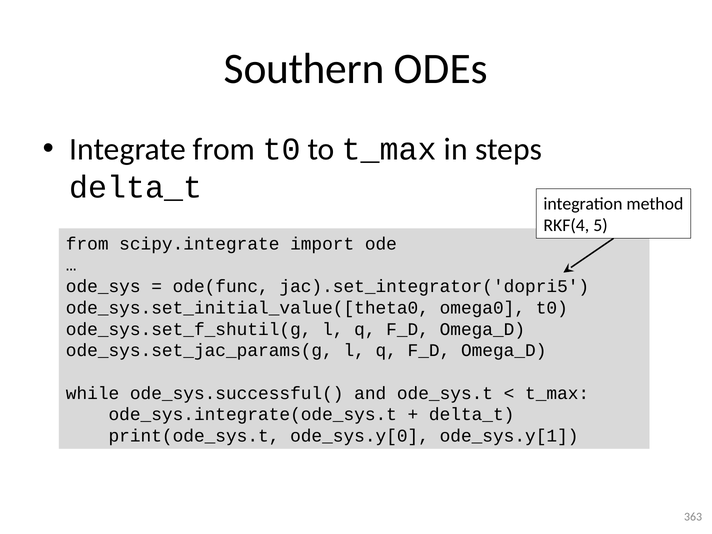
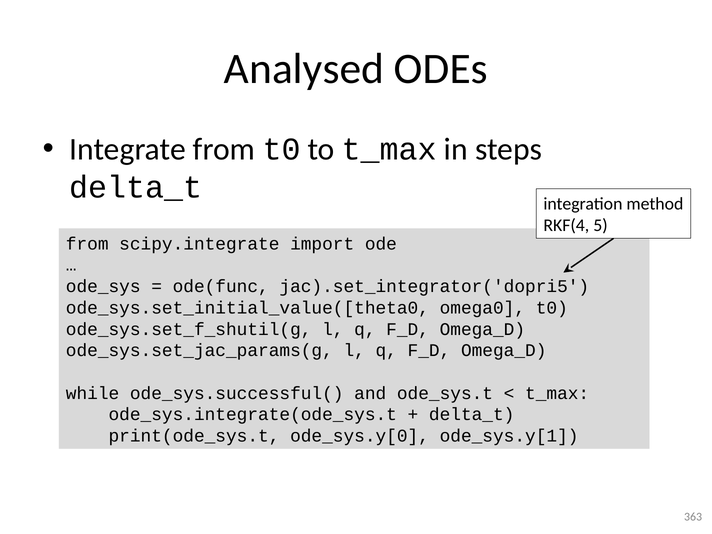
Southern: Southern -> Analysed (304, 69)
